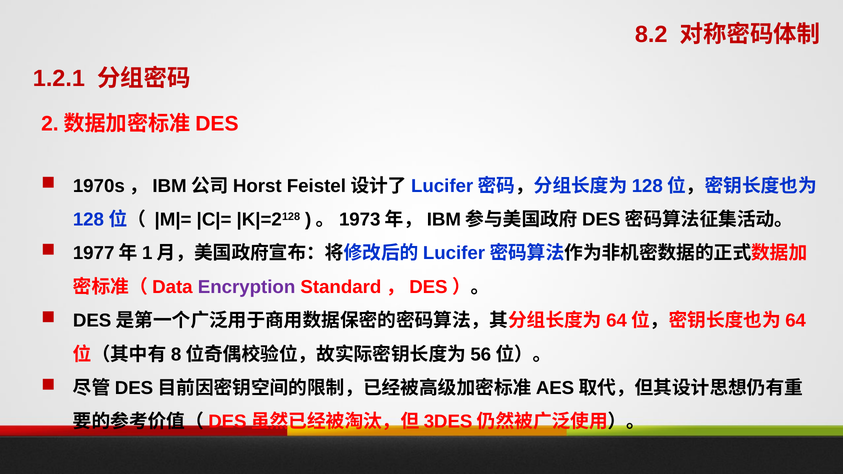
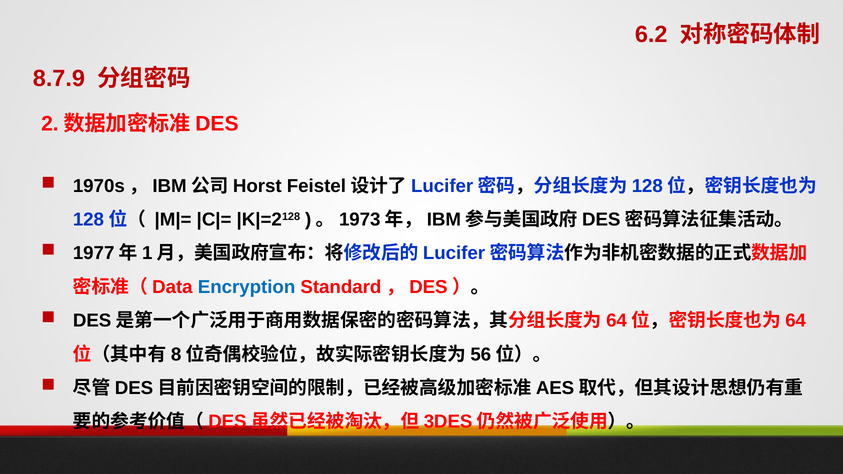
8.2: 8.2 -> 6.2 (651, 35)
1.2.1: 1.2.1 -> 8.7.9 (59, 78)
Encryption colour: purple -> blue (247, 287)
